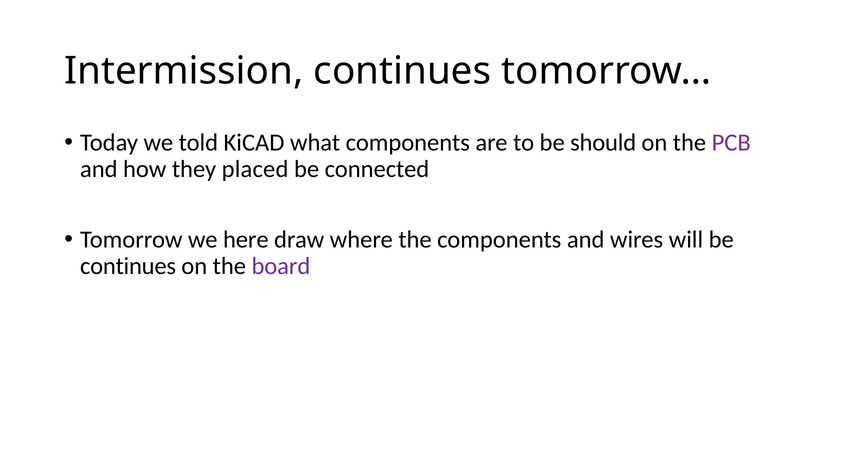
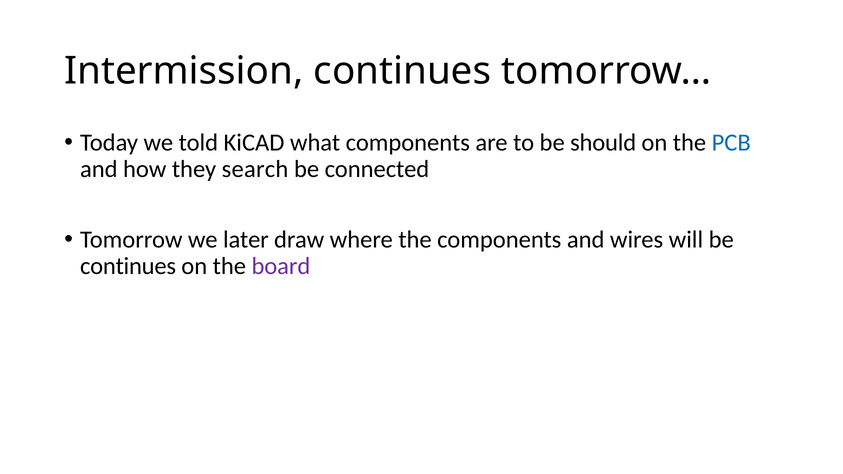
PCB colour: purple -> blue (731, 143)
placed: placed -> search (255, 169)
here: here -> later (246, 240)
